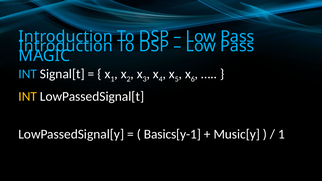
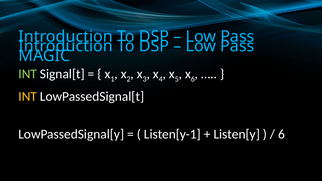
INT colour: light blue -> light green (28, 74)
Basics[y-1: Basics[y-1 -> Listen[y-1 (172, 134)
Music[y: Music[y -> Listen[y (237, 134)
1: 1 -> 6 (282, 134)
